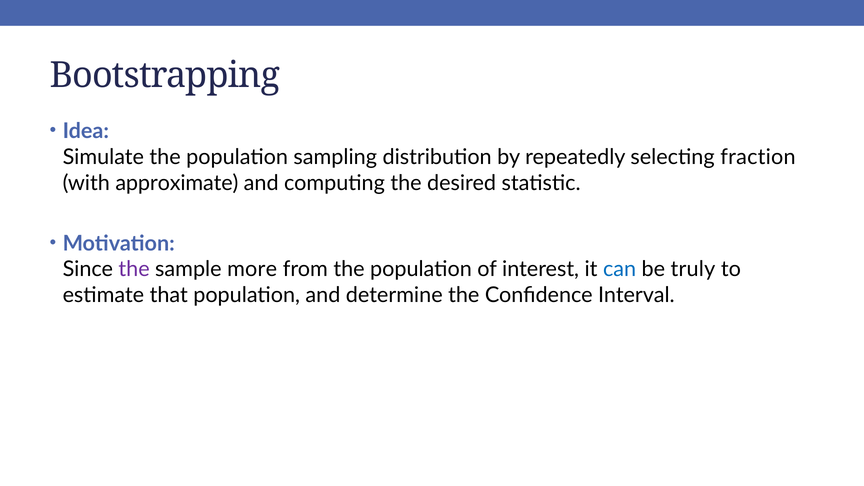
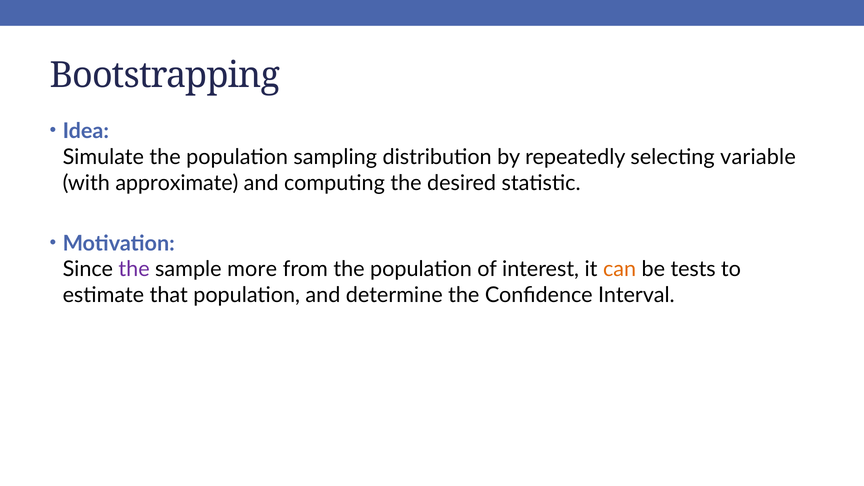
fraction: fraction -> variable (758, 157)
can colour: blue -> orange (620, 269)
truly: truly -> tests (693, 269)
